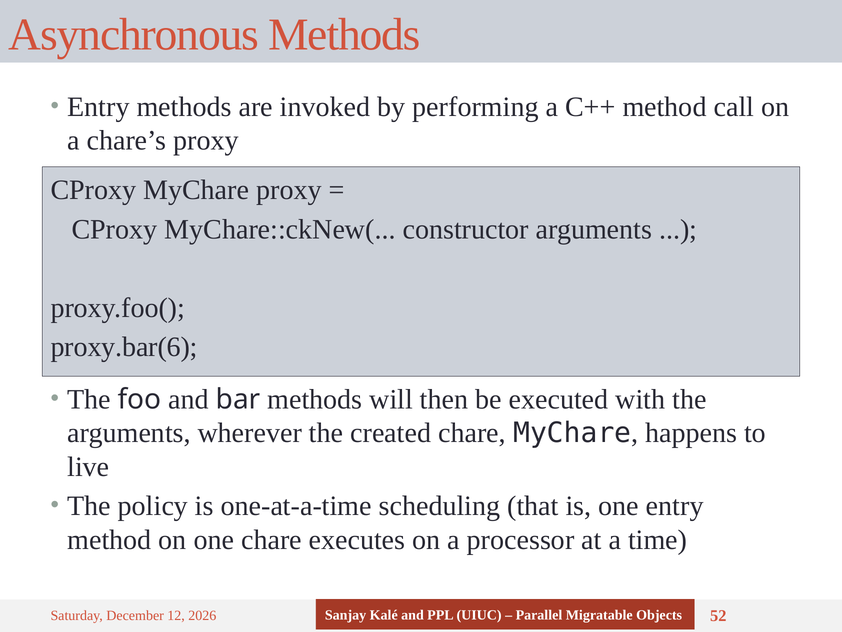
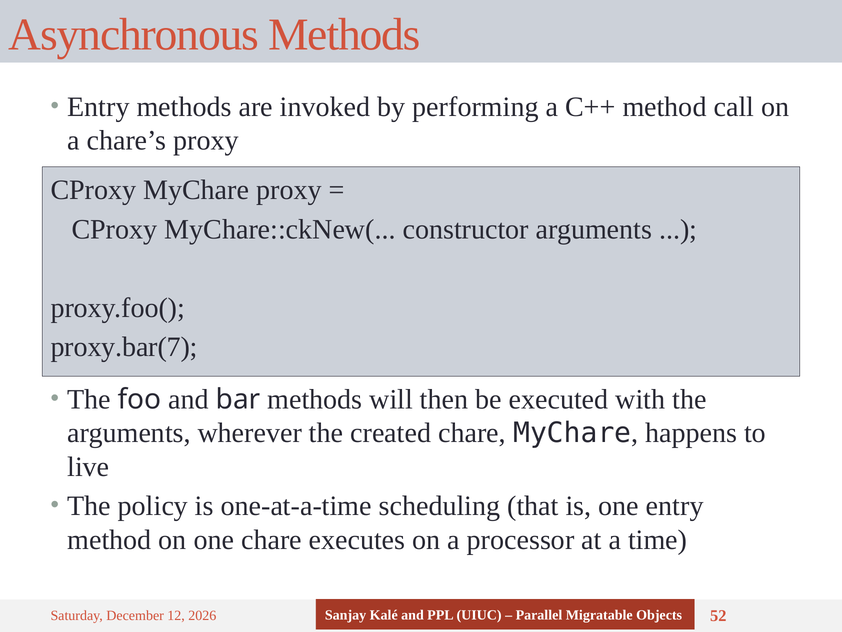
proxy.bar(6: proxy.bar(6 -> proxy.bar(7 (124, 347)
